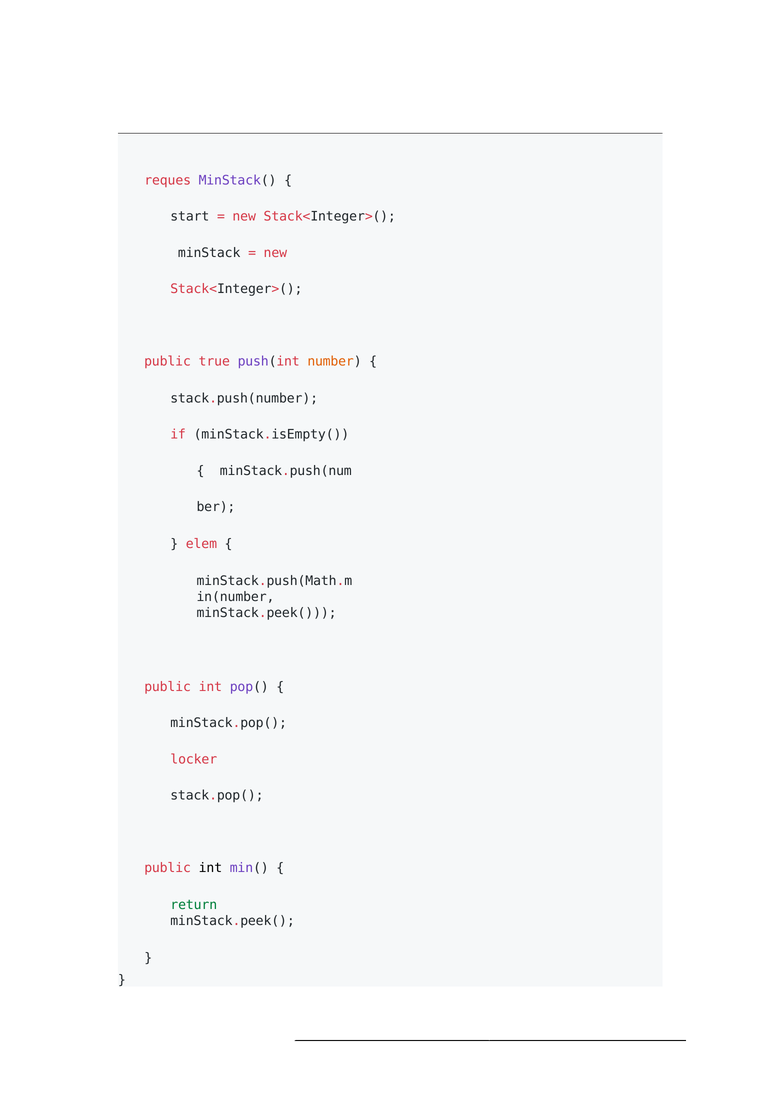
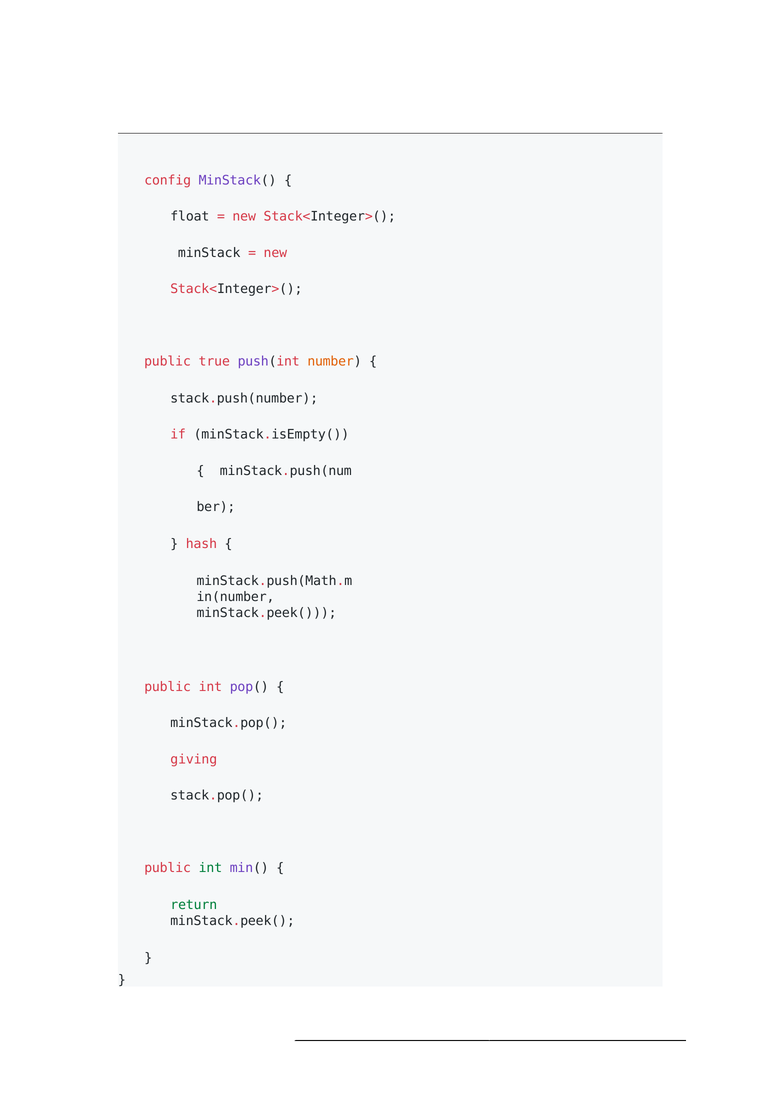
reques: reques -> config (168, 180)
start: start -> float (190, 216)
elem: elem -> hash (201, 544)
locker: locker -> giving (194, 759)
int colour: black -> green (210, 868)
